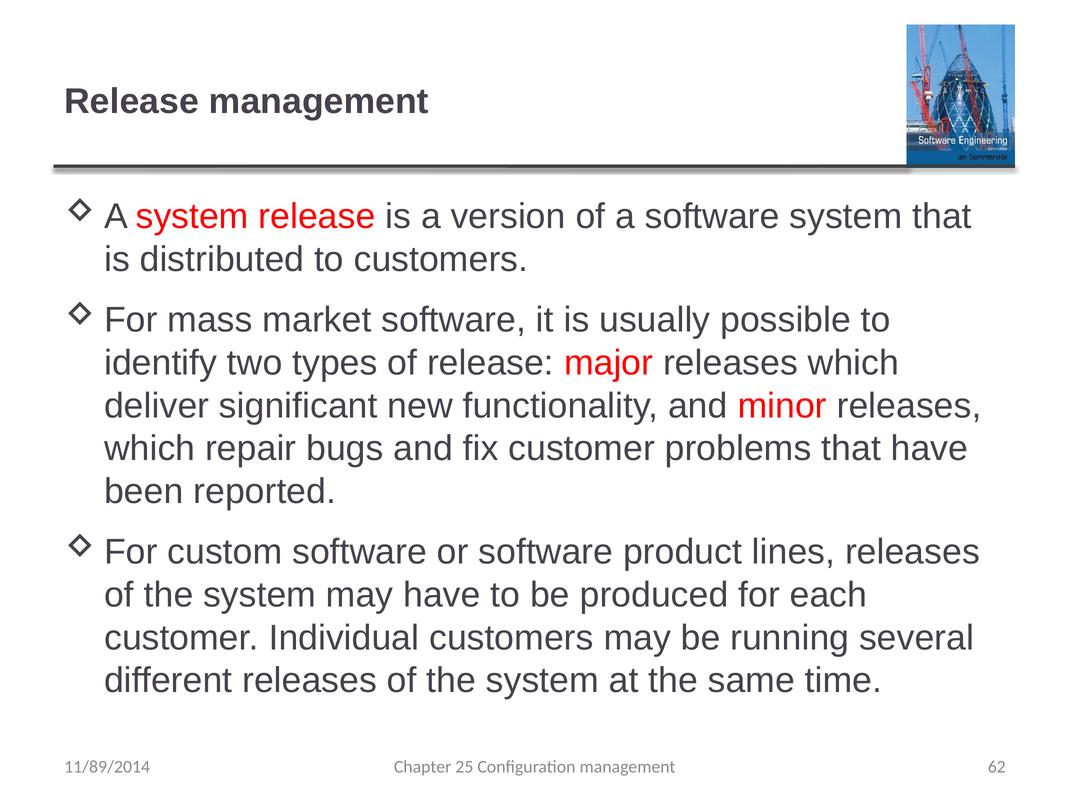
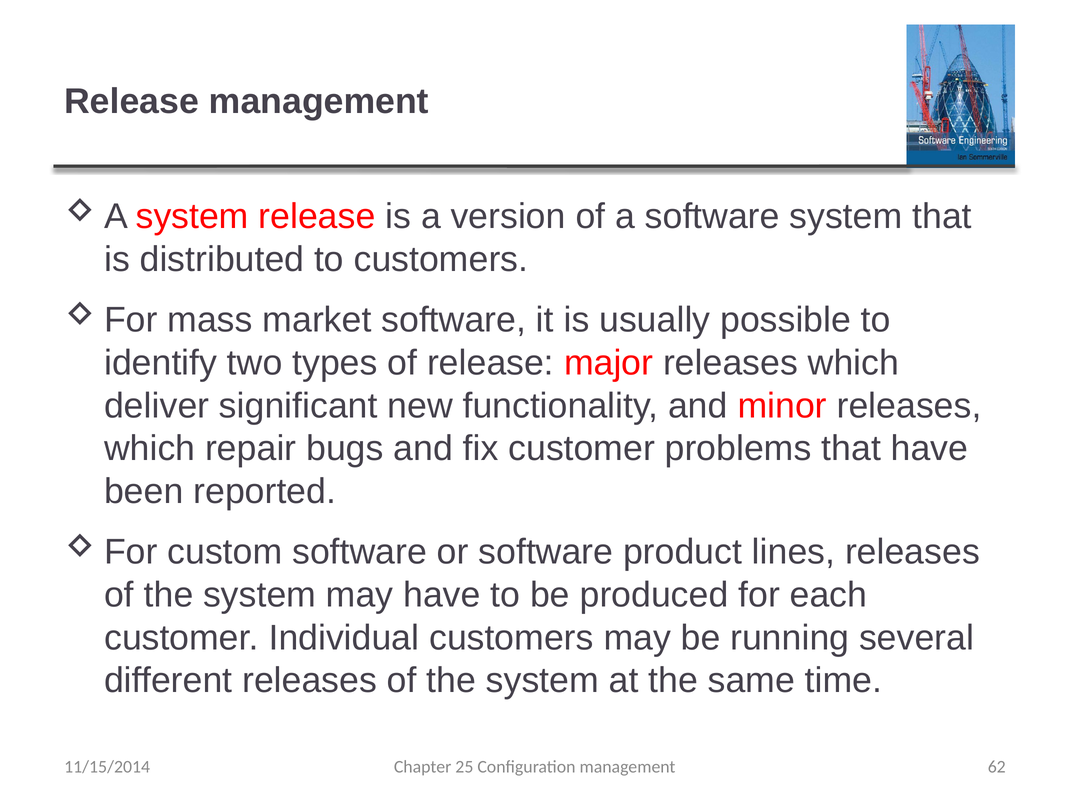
11/89/2014: 11/89/2014 -> 11/15/2014 (107, 766)
